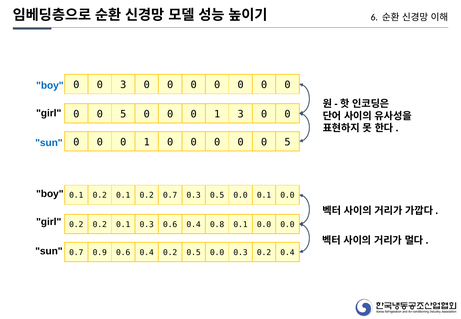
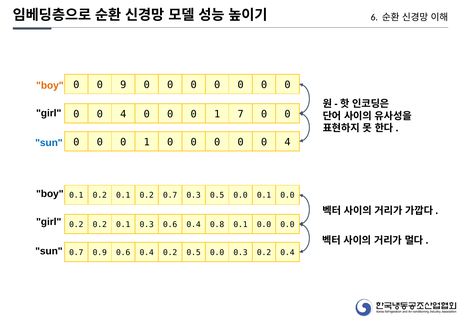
0 3: 3 -> 9 (123, 85)
boy colour: blue -> orange (50, 85)
5: 5 -> 4 (123, 114)
1 3: 3 -> 7 (241, 114)
5: 5 -> 4 (288, 142)
